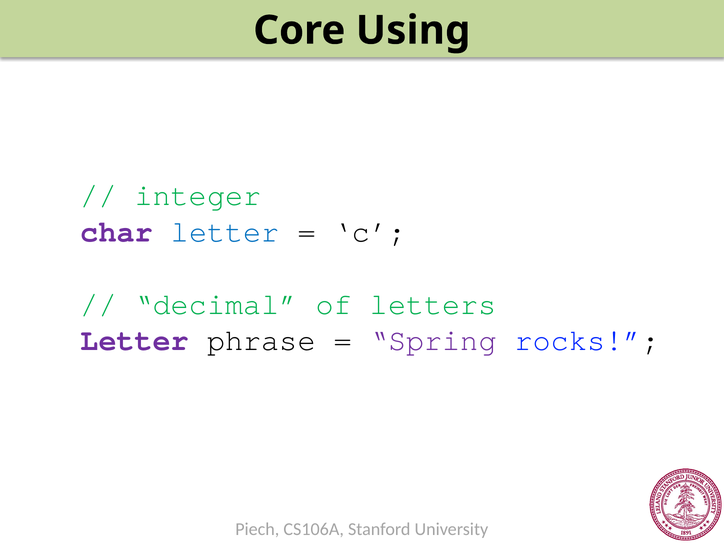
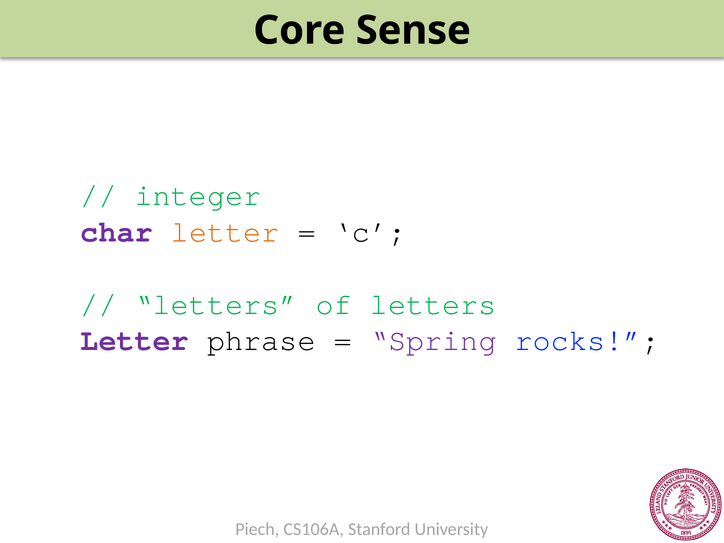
Using: Using -> Sense (413, 30)
letter colour: blue -> orange (225, 232)
decimal: decimal -> letters (216, 304)
